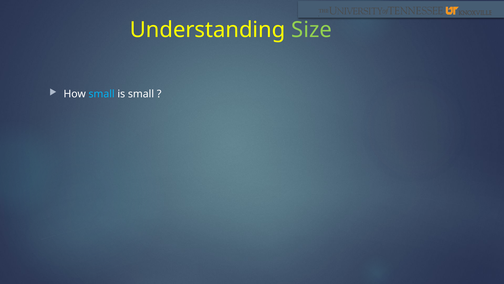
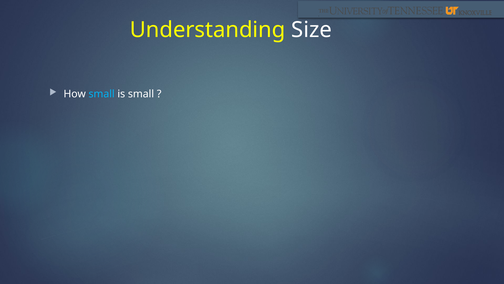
Size colour: light green -> white (312, 30)
